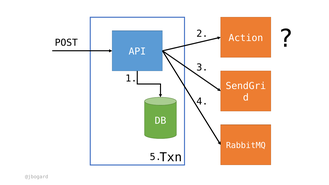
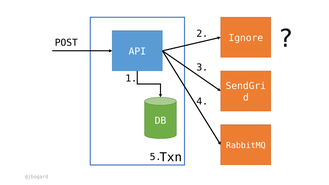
Action: Action -> Ignore (246, 38)
